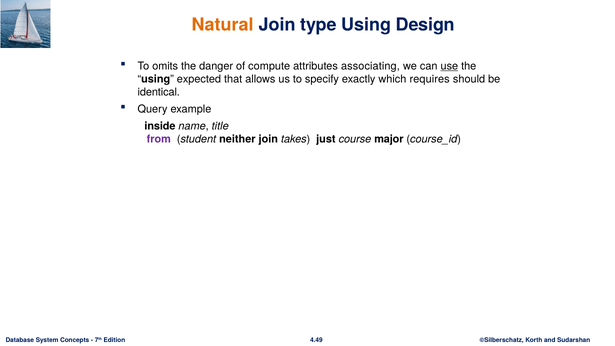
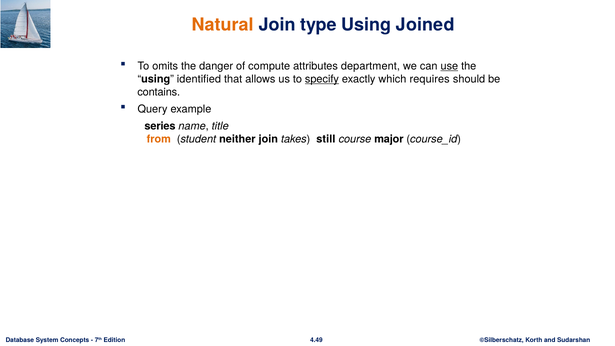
Design: Design -> Joined (425, 25)
associating: associating -> department (370, 66)
expected: expected -> identified (199, 79)
specify underline: none -> present (322, 79)
identical: identical -> contains (159, 92)
inside: inside -> series (160, 126)
from colour: purple -> orange (159, 139)
just: just -> still (326, 139)
